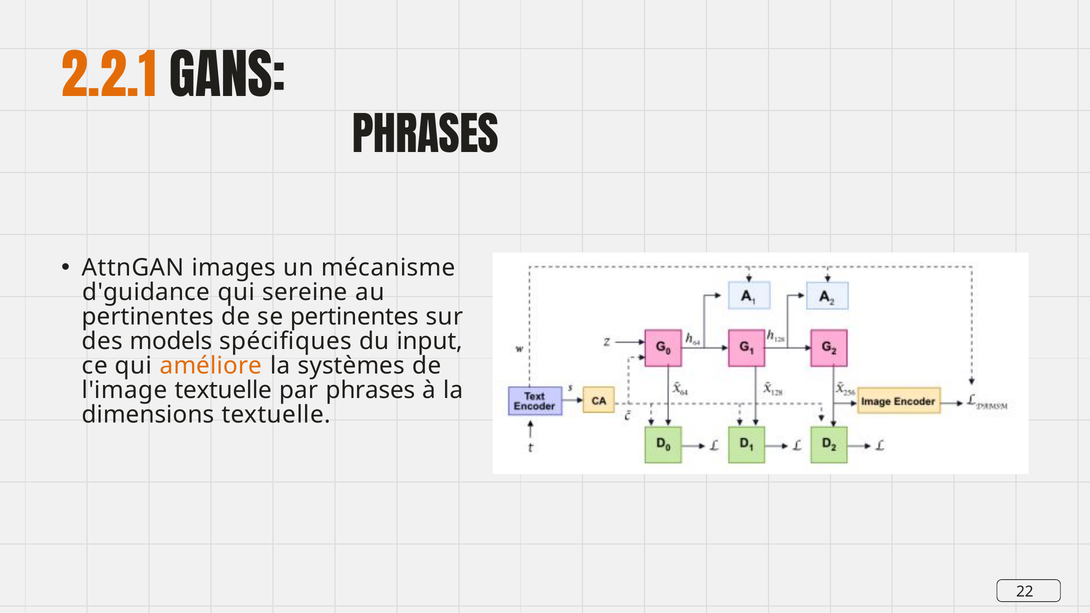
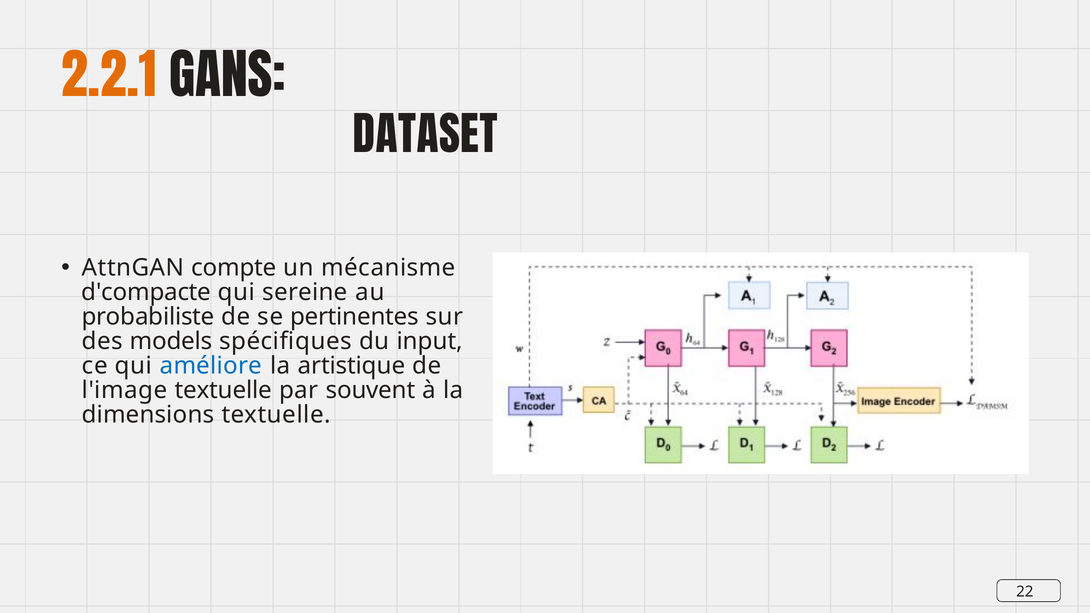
PHRASES: PHRASES -> DATASET (425, 137)
images: images -> compte (234, 268)
d'guidance: d'guidance -> d'compacte (146, 292)
pertinentes: pertinentes -> probabiliste (148, 317)
améliore colour: orange -> blue (211, 366)
systèmes: systèmes -> artistique (351, 366)
par phrases: phrases -> souvent (371, 390)
